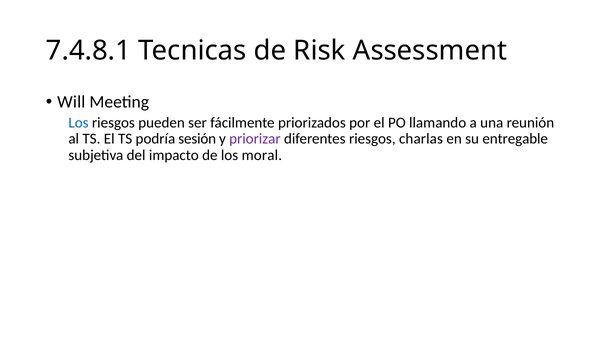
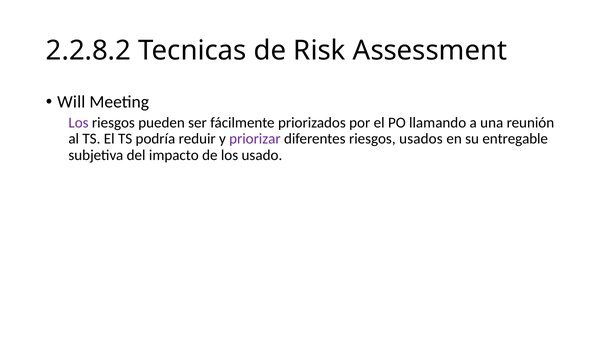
7.4.8.1: 7.4.8.1 -> 2.2.8.2 (89, 51)
Los colour: blue -> purple (79, 123)
sesión: sesión -> reduir (197, 139)
charlas: charlas -> usados (421, 139)
moral: moral -> usado (262, 155)
